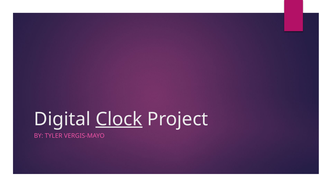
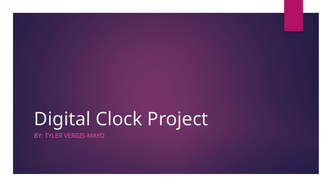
Clock underline: present -> none (119, 119)
